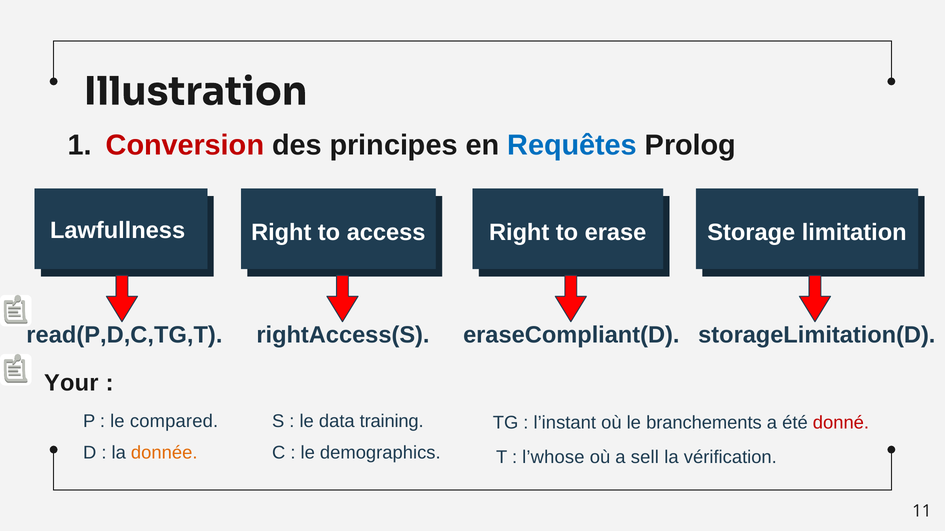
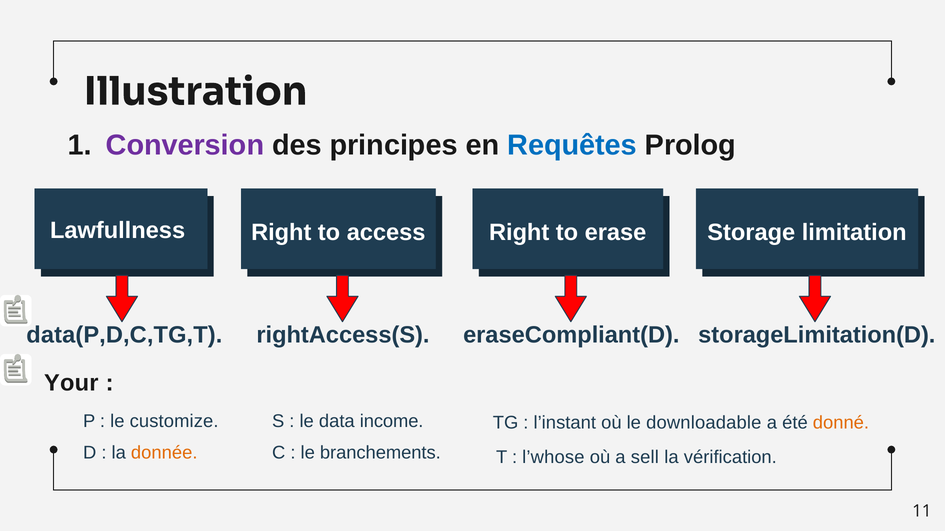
Conversion colour: red -> purple (185, 145)
read(P,D,C,TG,T: read(P,D,C,TG,T -> data(P,D,C,TG,T (124, 335)
compared: compared -> customize (174, 422)
training: training -> income (392, 422)
branchements: branchements -> downloadable (704, 423)
donné colour: red -> orange (841, 423)
demographics: demographics -> branchements (380, 453)
